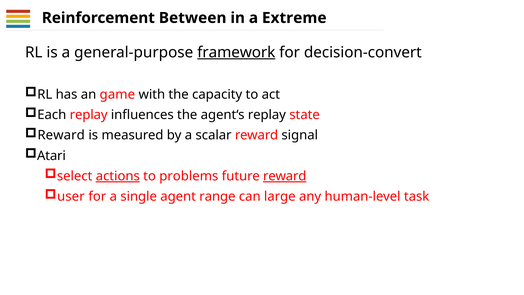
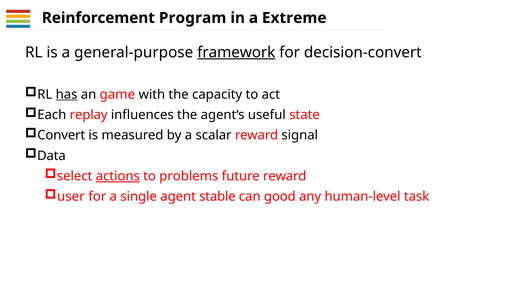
Between: Between -> Program (193, 18)
has underline: none -> present (67, 94)
agent‘s replay: replay -> useful (267, 115)
Reward: Reward -> Convert (61, 135)
Atari: Atari -> Data (51, 156)
reward underline: present -> none (285, 176)
range: range -> stable (217, 196)
large: large -> good (280, 196)
